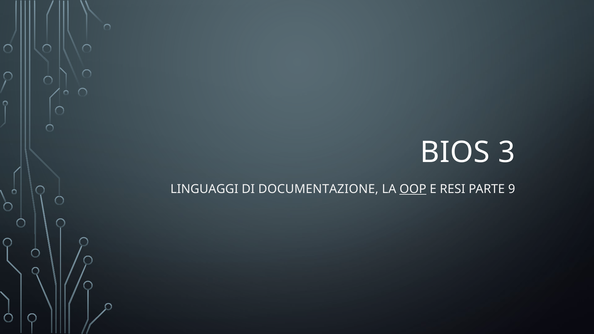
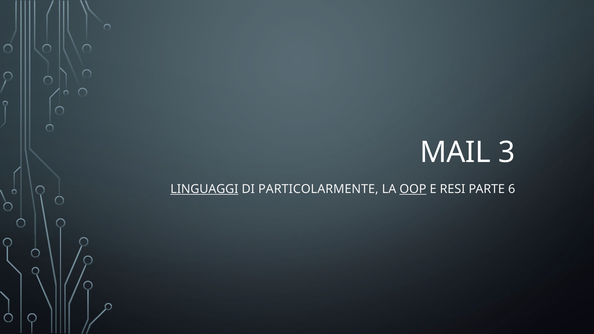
BIOS: BIOS -> MAIL (455, 153)
LINGUAGGI underline: none -> present (204, 189)
DOCUMENTAZIONE: DOCUMENTAZIONE -> PARTICOLARMENTE (318, 189)
9: 9 -> 6 (512, 189)
